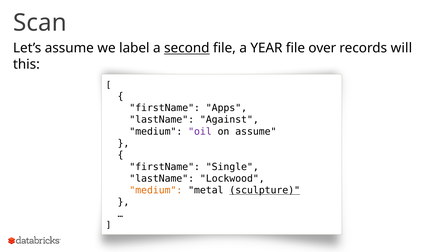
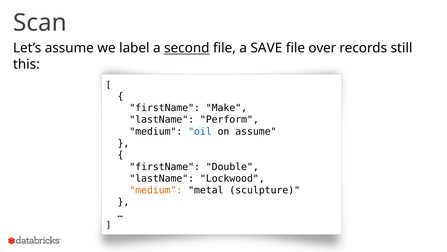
YEAR: YEAR -> SAVE (266, 48)
will: will -> still (401, 48)
Apps: Apps -> Make (226, 108)
Against: Against -> Perform (229, 119)
oil colour: purple -> blue (200, 131)
Single: Single -> Double (232, 166)
sculpture underline: present -> none (265, 190)
